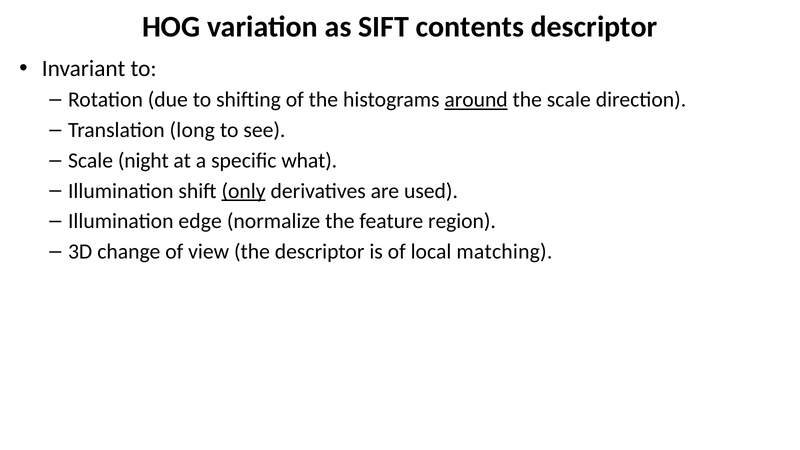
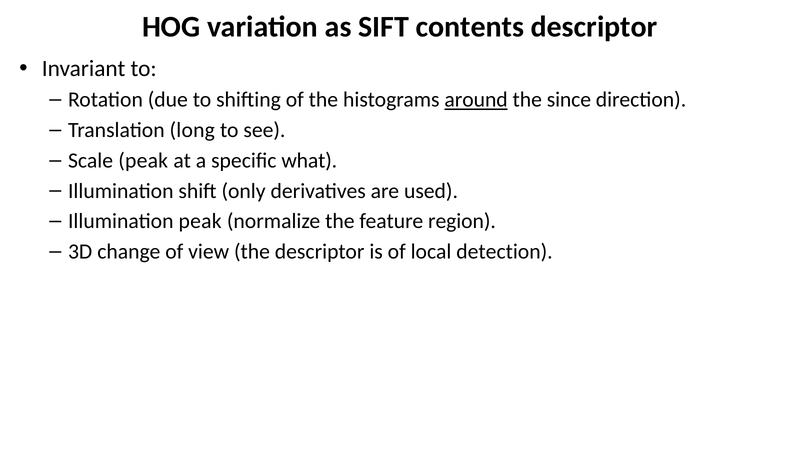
the scale: scale -> since (569, 100)
Scale night: night -> peak (143, 161)
only underline: present -> none (244, 191)
Illumination edge: edge -> peak (200, 221)
matching: matching -> detection (505, 252)
